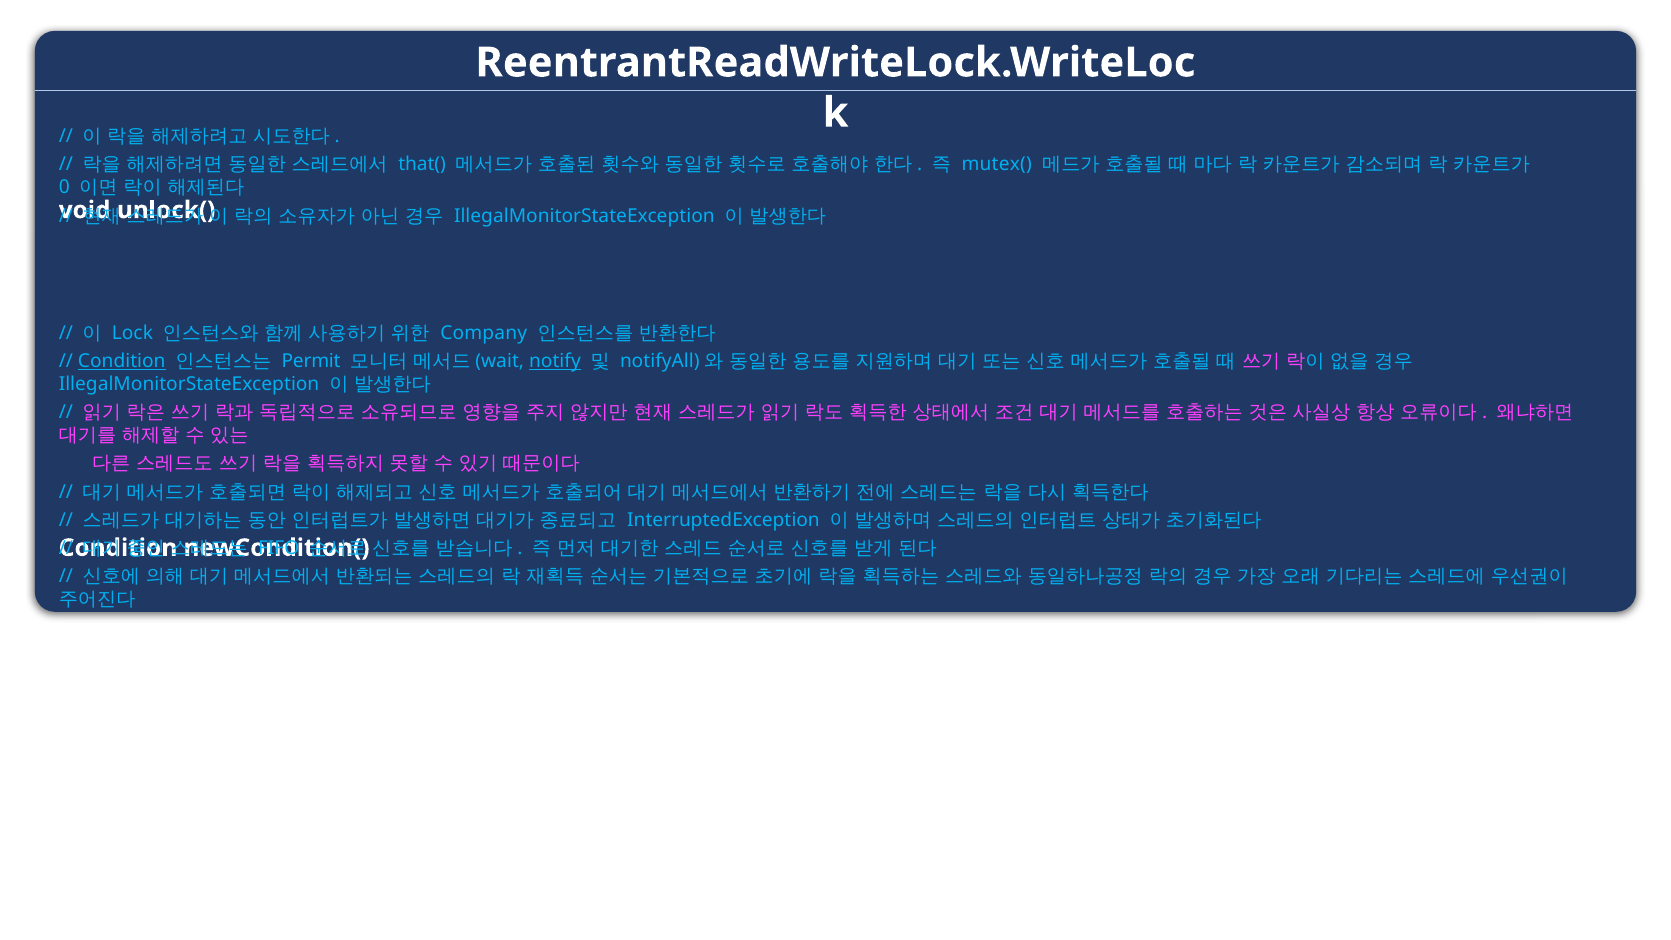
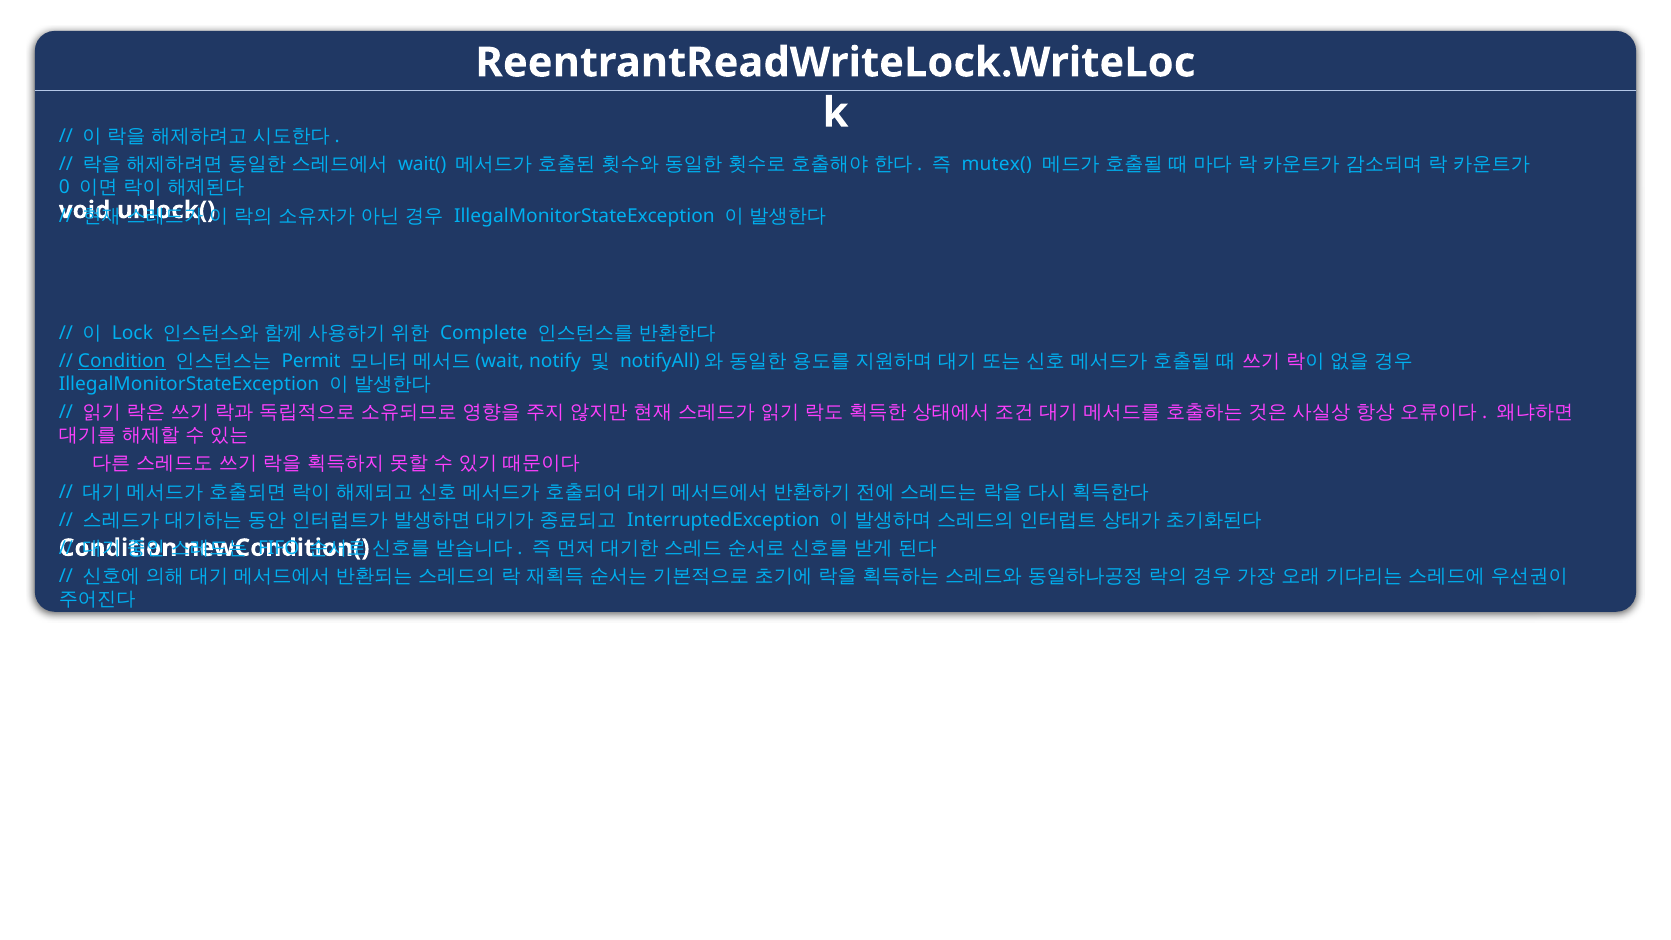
that(: that( -> wait( (422, 164)
Company: Company -> Complete (484, 333)
notify underline: present -> none (555, 361)
